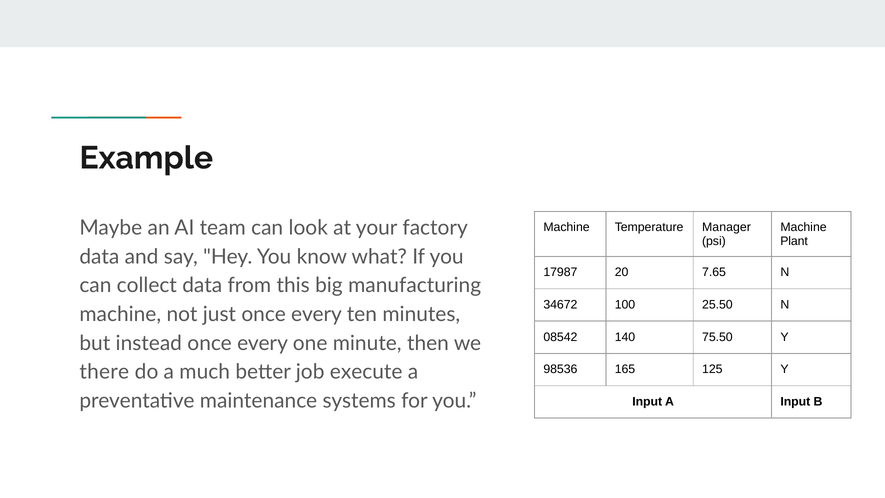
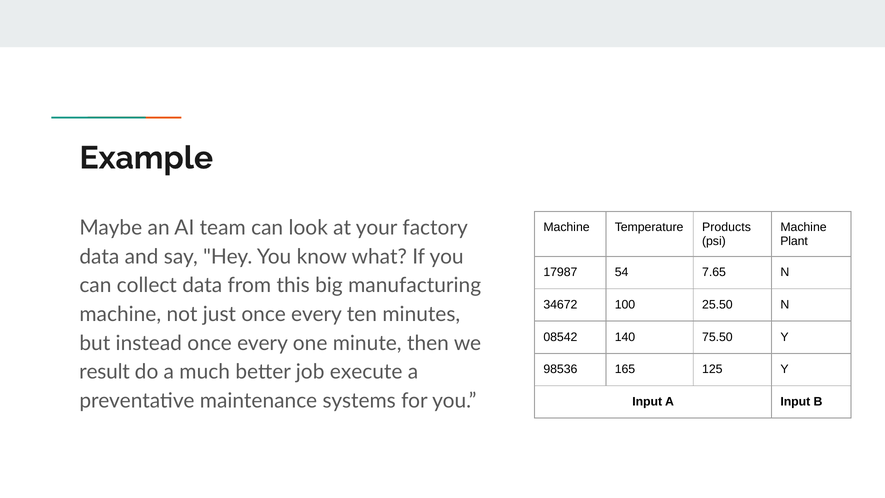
Manager: Manager -> Products (726, 227)
20: 20 -> 54 (622, 272)
there: there -> result (104, 372)
